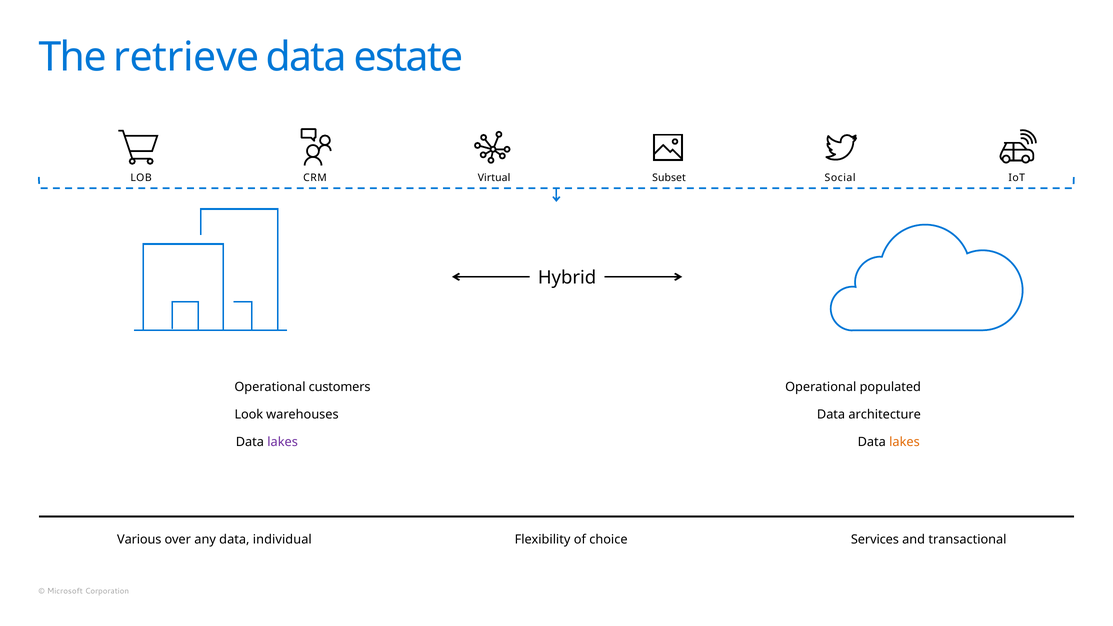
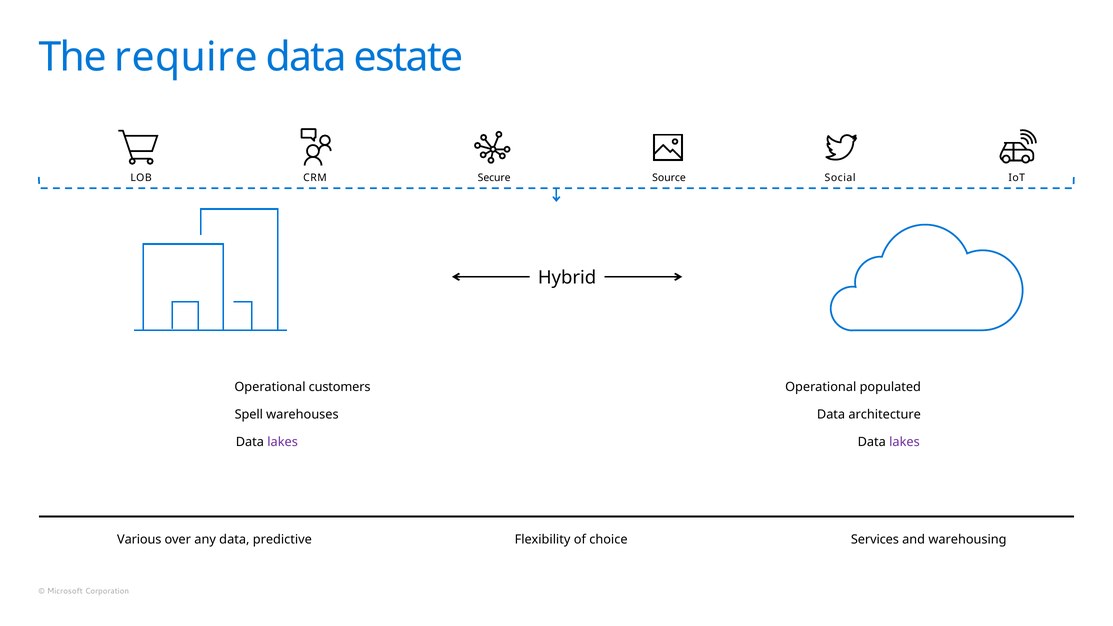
retrieve: retrieve -> require (186, 57)
Virtual: Virtual -> Secure (494, 178)
Subset: Subset -> Source (669, 178)
Look: Look -> Spell (249, 414)
lakes colour: orange -> purple (904, 442)
individual: individual -> predictive (282, 539)
transactional: transactional -> warehousing (967, 539)
